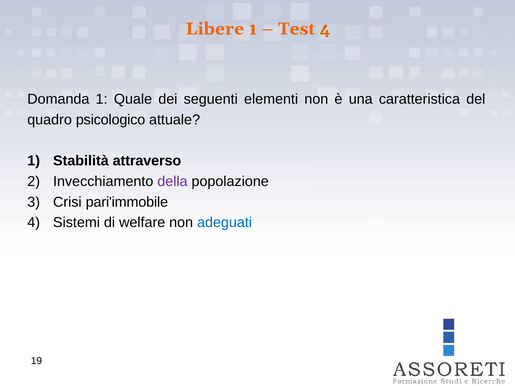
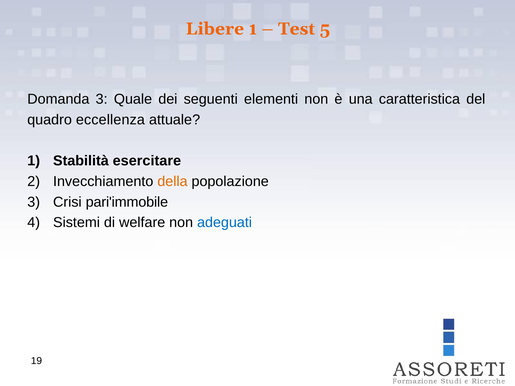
Test 4: 4 -> 5 (325, 29)
Domanda 1: 1 -> 3 (102, 99)
psicologico: psicologico -> eccellenza (110, 120)
attraverso: attraverso -> esercitare (147, 161)
della colour: purple -> orange (172, 182)
